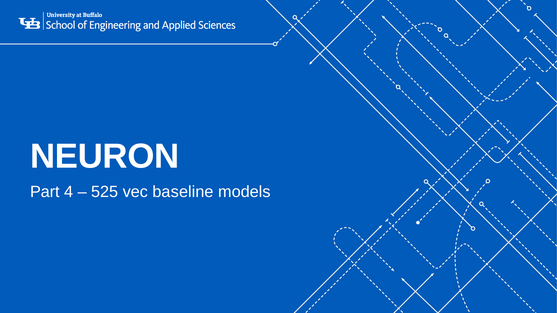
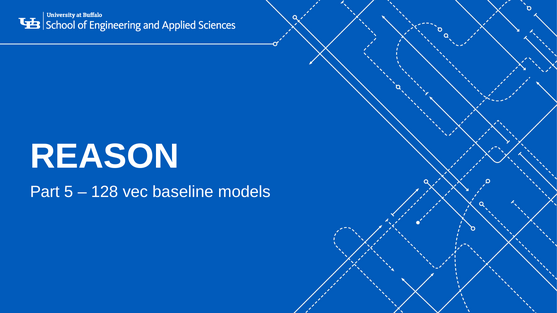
NEURON: NEURON -> REASON (104, 157)
4: 4 -> 5 (69, 192)
525: 525 -> 128 (105, 192)
